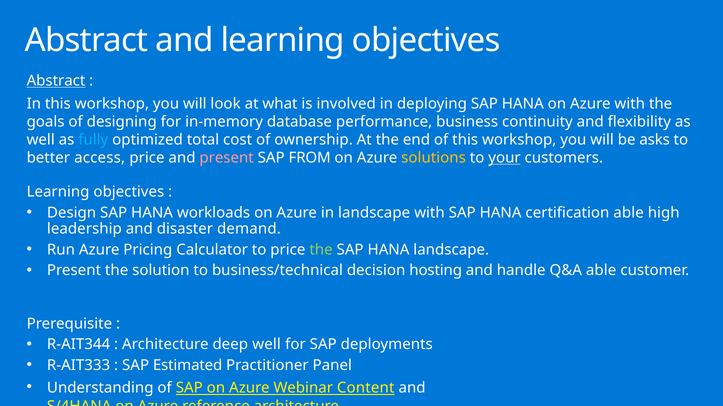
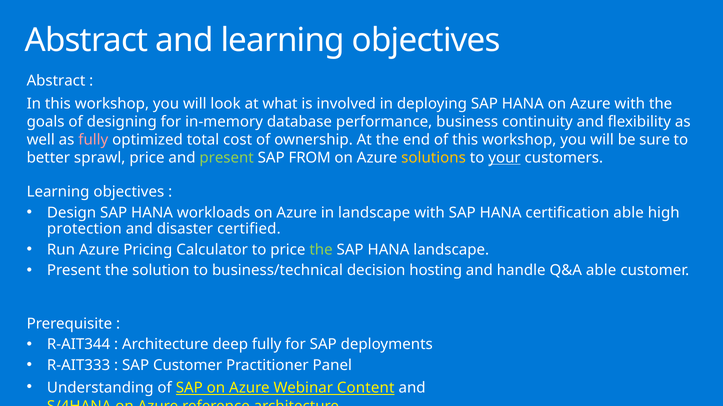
Abstract underline: present -> none (56, 81)
fully colour: light blue -> pink (93, 140)
asks: asks -> sure (655, 140)
access: access -> sprawl (100, 158)
present colour: pink -> light green (227, 158)
leadership: leadership -> protection (84, 229)
demand: demand -> certified (249, 229)
deep well: well -> fully (267, 345)
SAP Estimated: Estimated -> Customer (188, 366)
